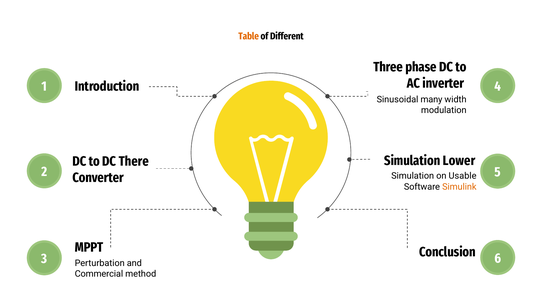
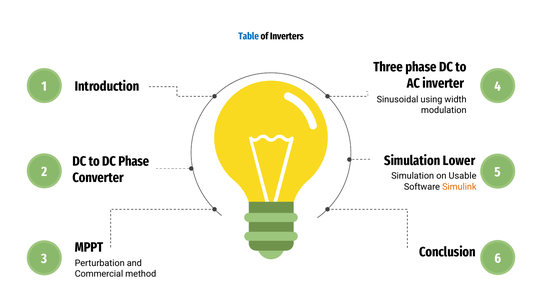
Table colour: orange -> blue (249, 36)
Different: Different -> Inverters (287, 36)
many: many -> using (431, 99)
DC There: There -> Phase (134, 161)
